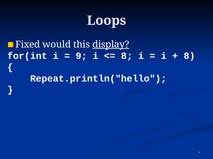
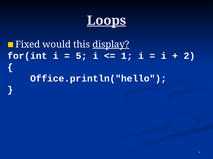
Loops underline: none -> present (106, 21)
9: 9 -> 5 (81, 56)
8: 8 -> 1 (127, 56)
8: 8 -> 2 (189, 56)
Repeat.println("hello: Repeat.println("hello -> Office.println("hello (98, 79)
